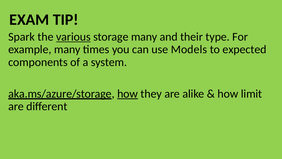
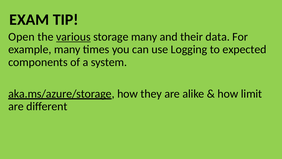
Spark: Spark -> Open (22, 37)
type: type -> data (218, 37)
Models: Models -> Logging (189, 49)
how underline: present -> none (128, 94)
